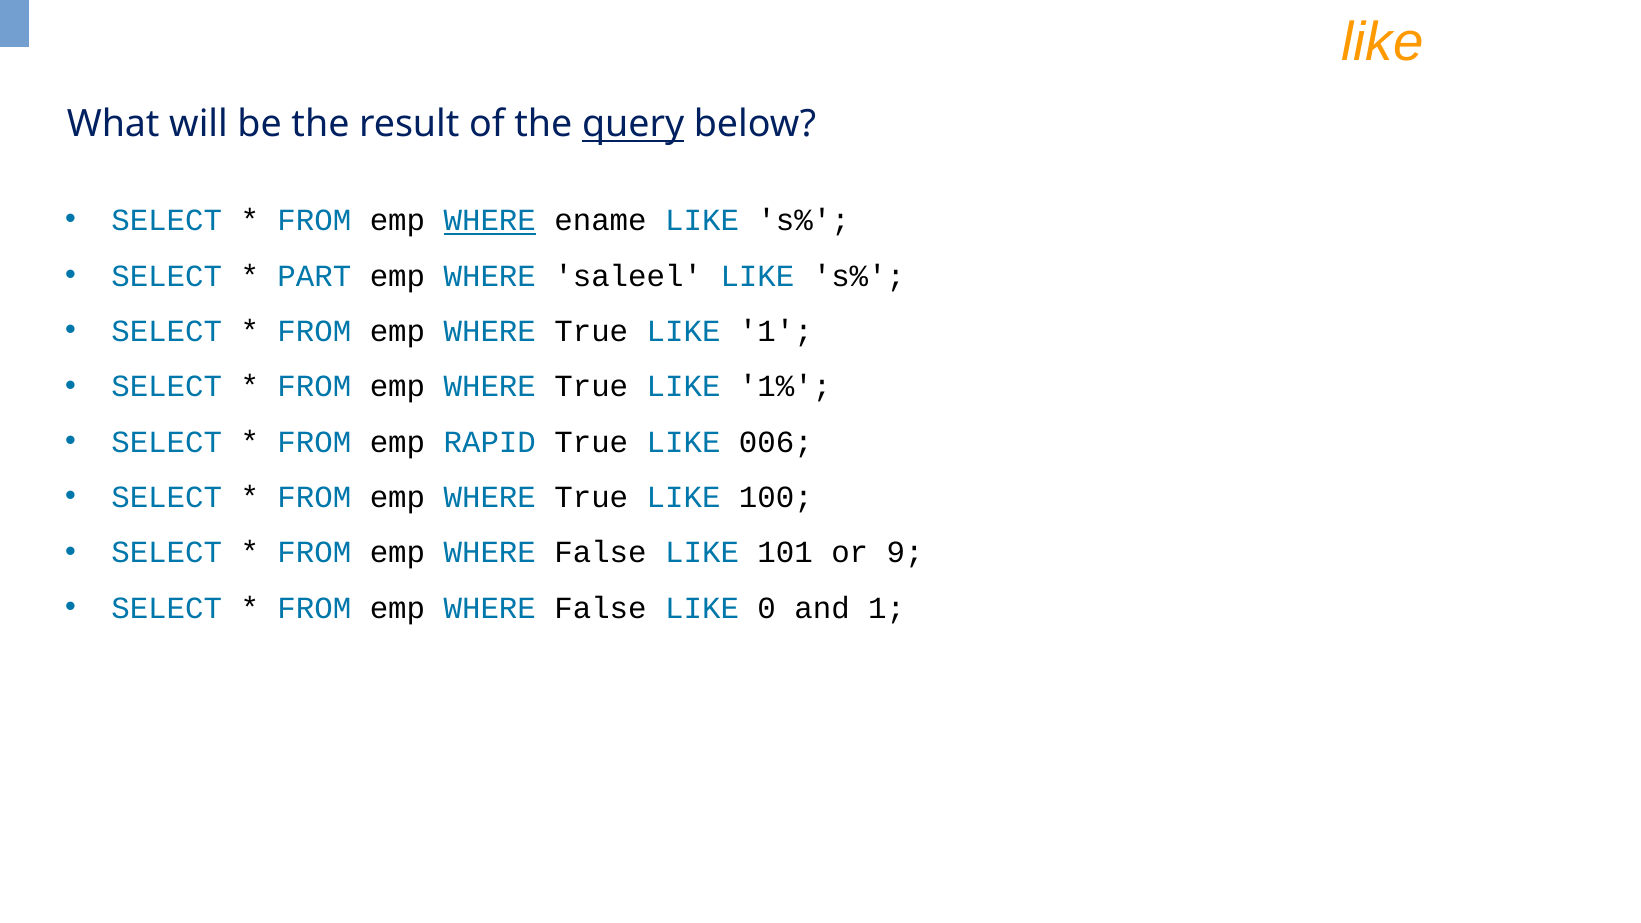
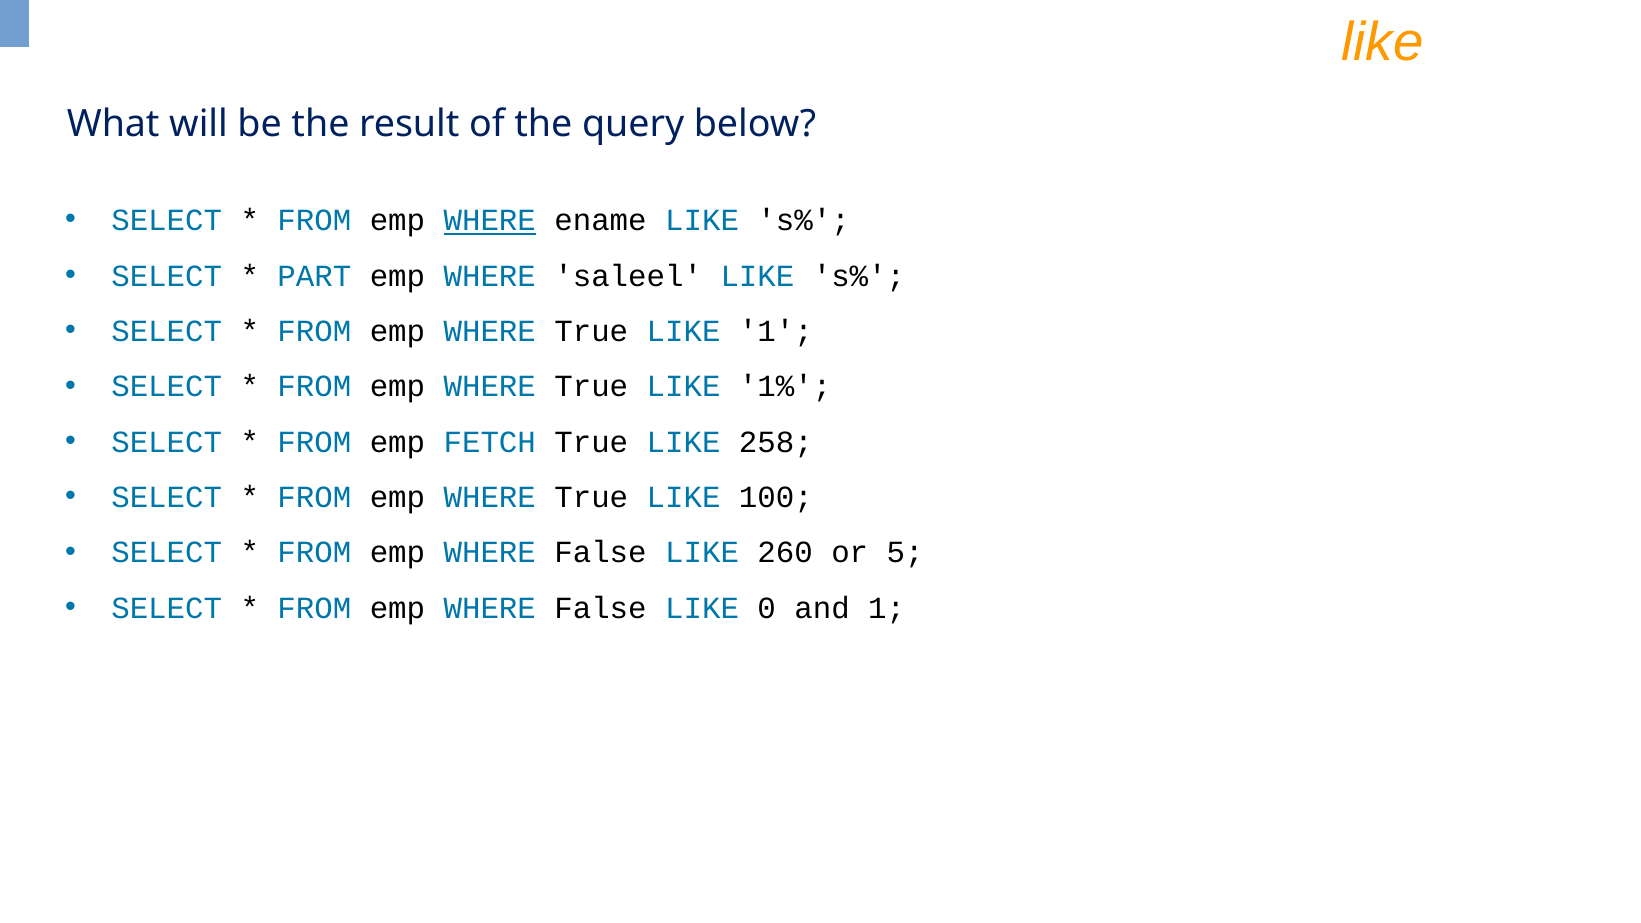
query underline: present -> none (633, 124)
RAPID: RAPID -> FETCH (490, 442)
006: 006 -> 258 (776, 442)
101: 101 -> 260 (785, 553)
9: 9 -> 5 (905, 553)
